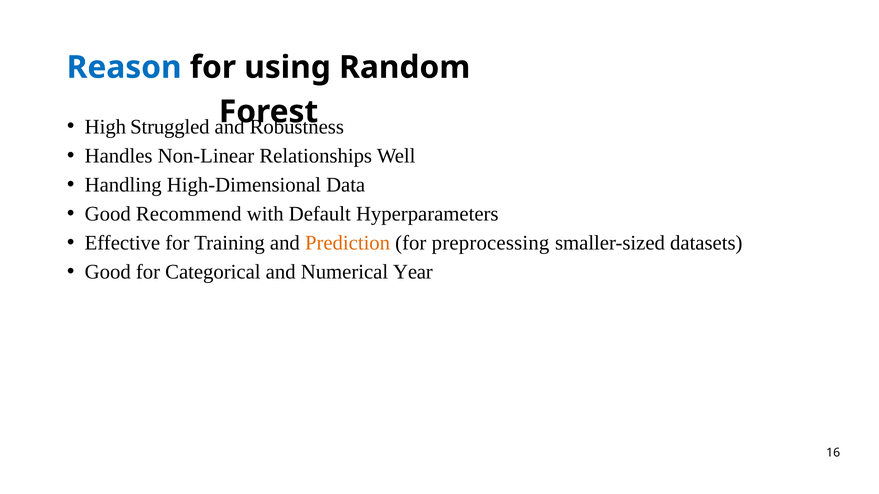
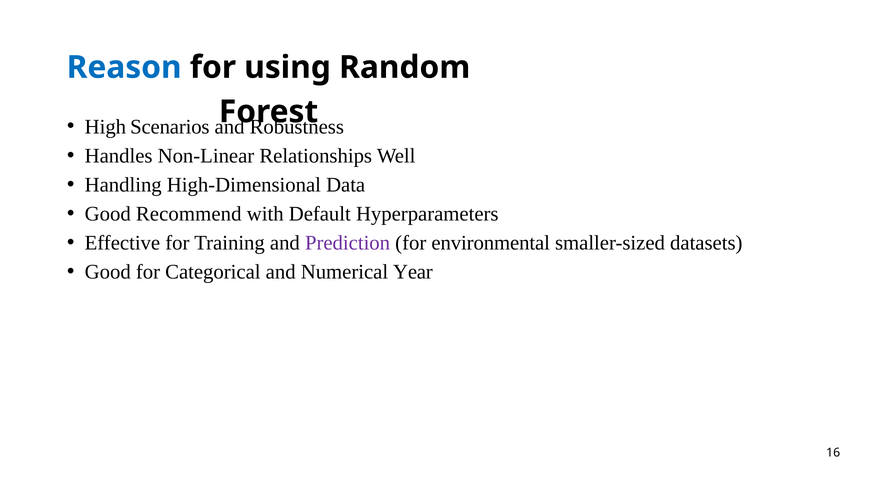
Struggled: Struggled -> Scenarios (170, 127)
Prediction colour: orange -> purple (348, 243)
preprocessing: preprocessing -> environmental (491, 243)
